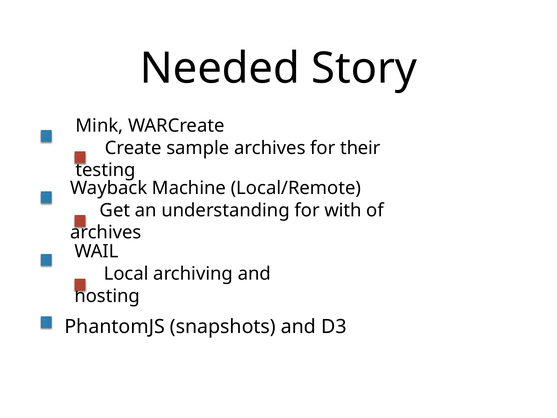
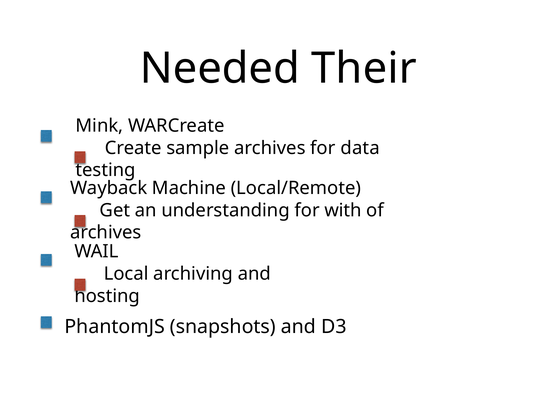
Story: Story -> Their (364, 68)
their: their -> data (360, 148)
